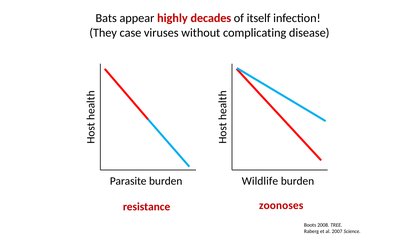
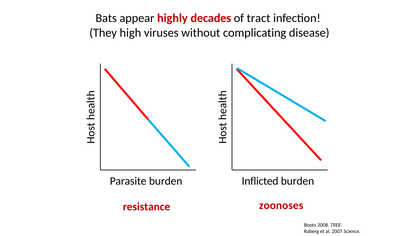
itself: itself -> tract (259, 18)
case: case -> high (130, 33)
Wildlife: Wildlife -> Inflicted (260, 181)
